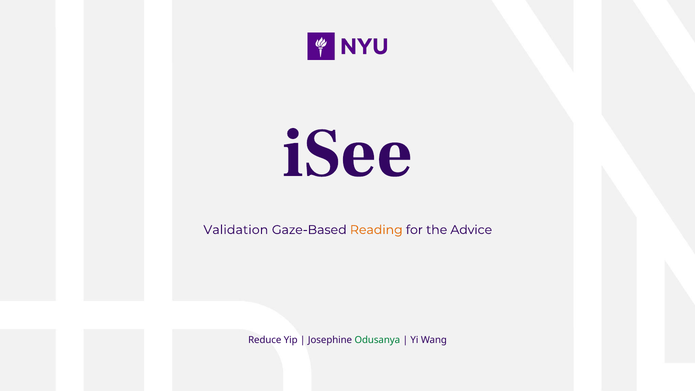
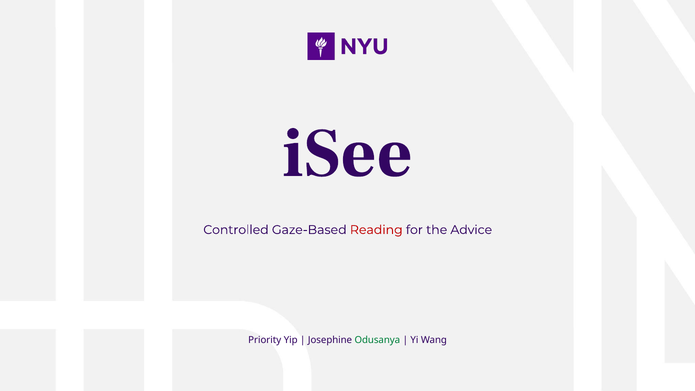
Validation: Validation -> Controlled (236, 230)
Reading colour: orange -> red (376, 230)
Reduce: Reduce -> Priority (265, 340)
